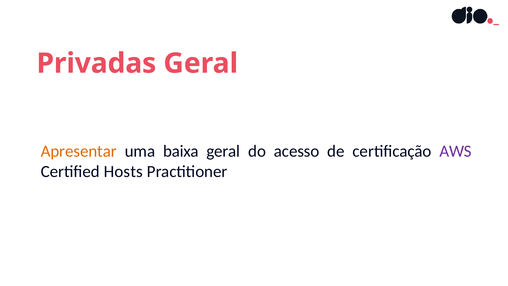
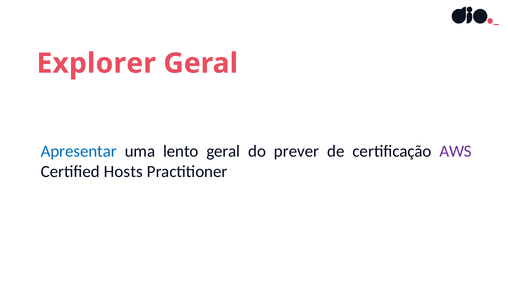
Privadas: Privadas -> Explorer (96, 63)
Apresentar colour: orange -> blue (79, 151)
baixa: baixa -> lento (181, 151)
acesso: acesso -> prever (297, 151)
